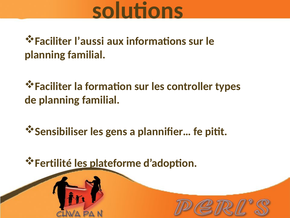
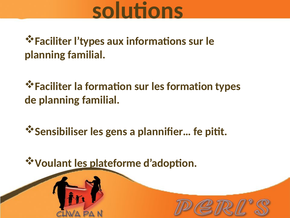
l’aussi: l’aussi -> l’types (89, 41)
les controller: controller -> formation (190, 86)
Fertilité: Fertilité -> Voulant (53, 163)
